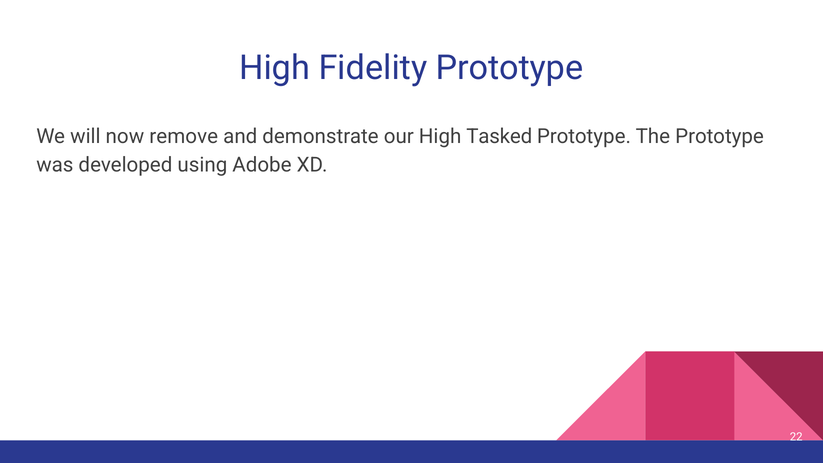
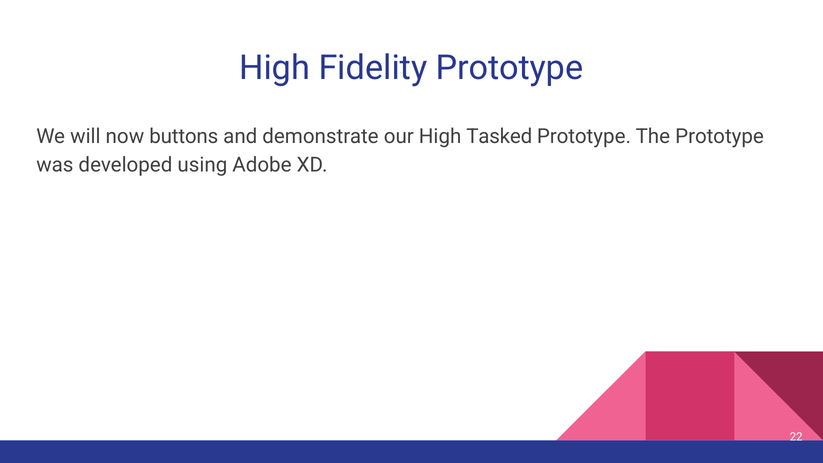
remove: remove -> buttons (184, 136)
